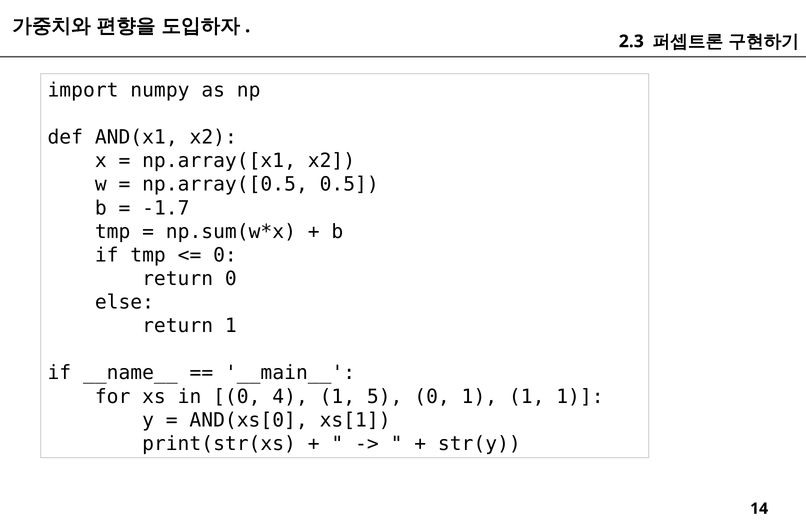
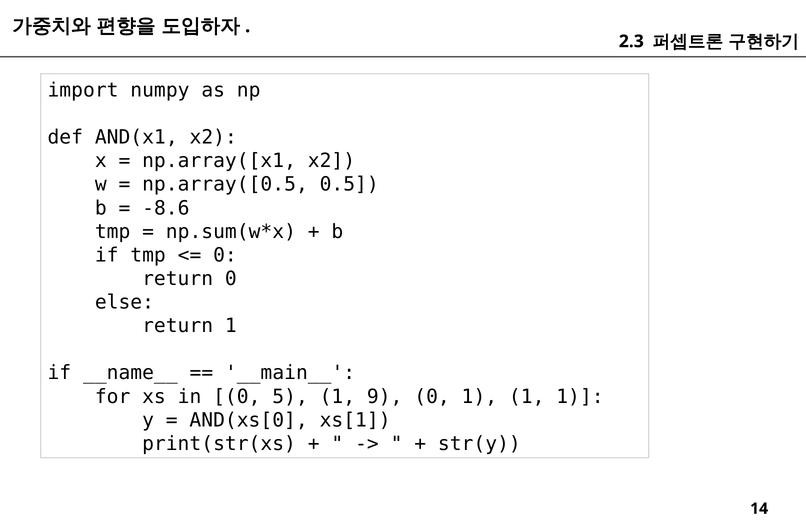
-1.7: -1.7 -> -8.6 (166, 208)
4: 4 -> 5 (290, 396)
5: 5 -> 9 (385, 396)
